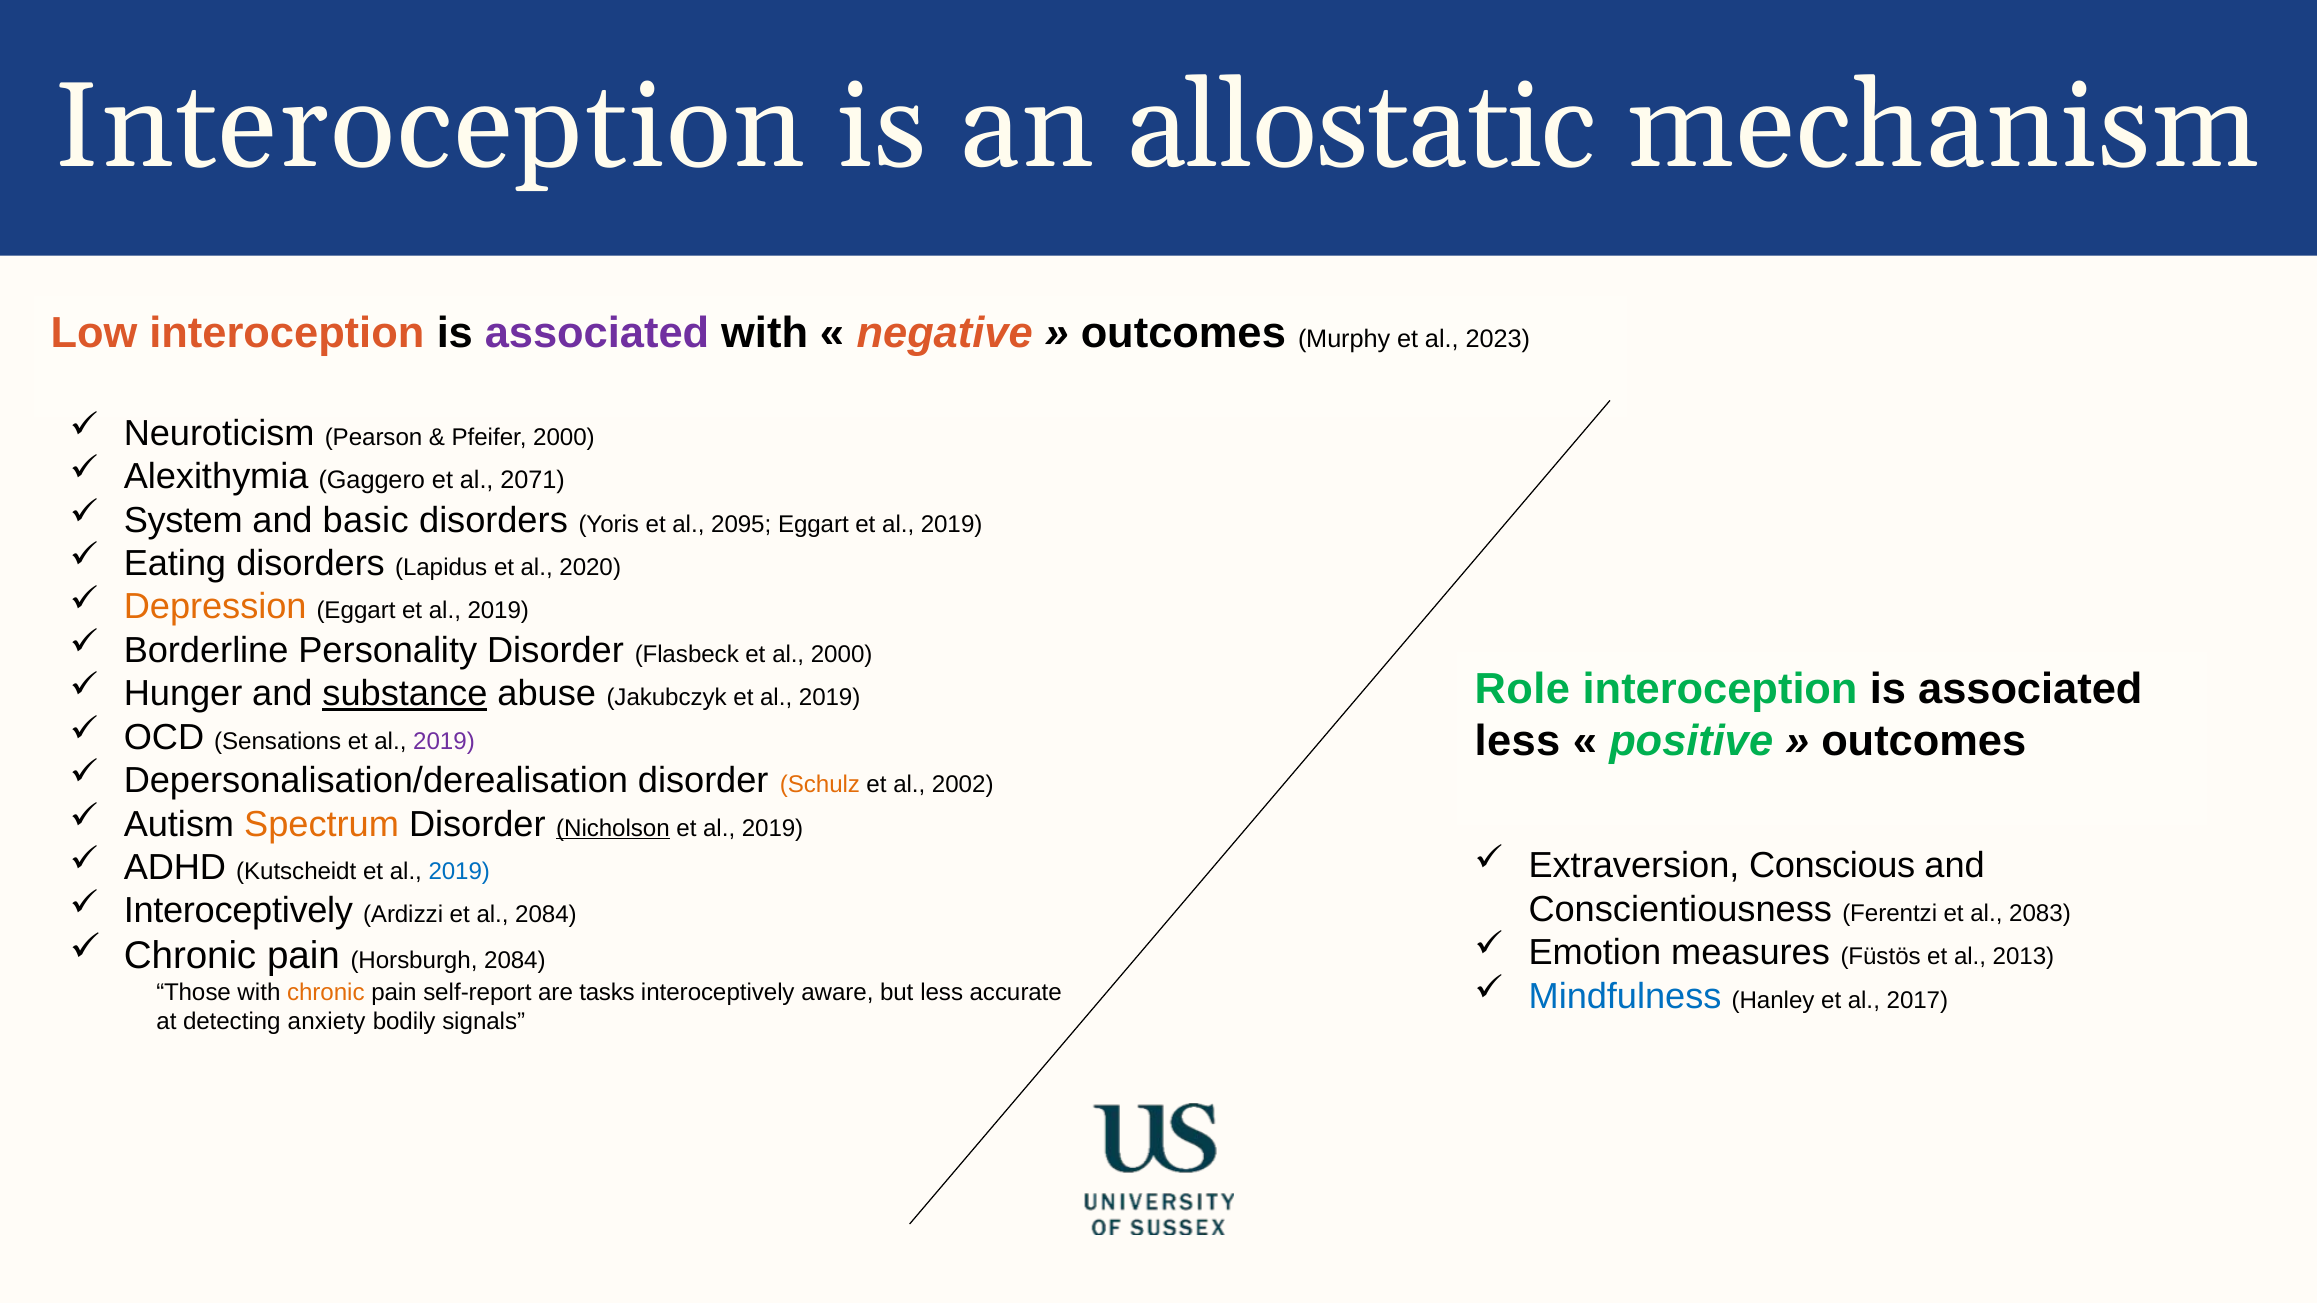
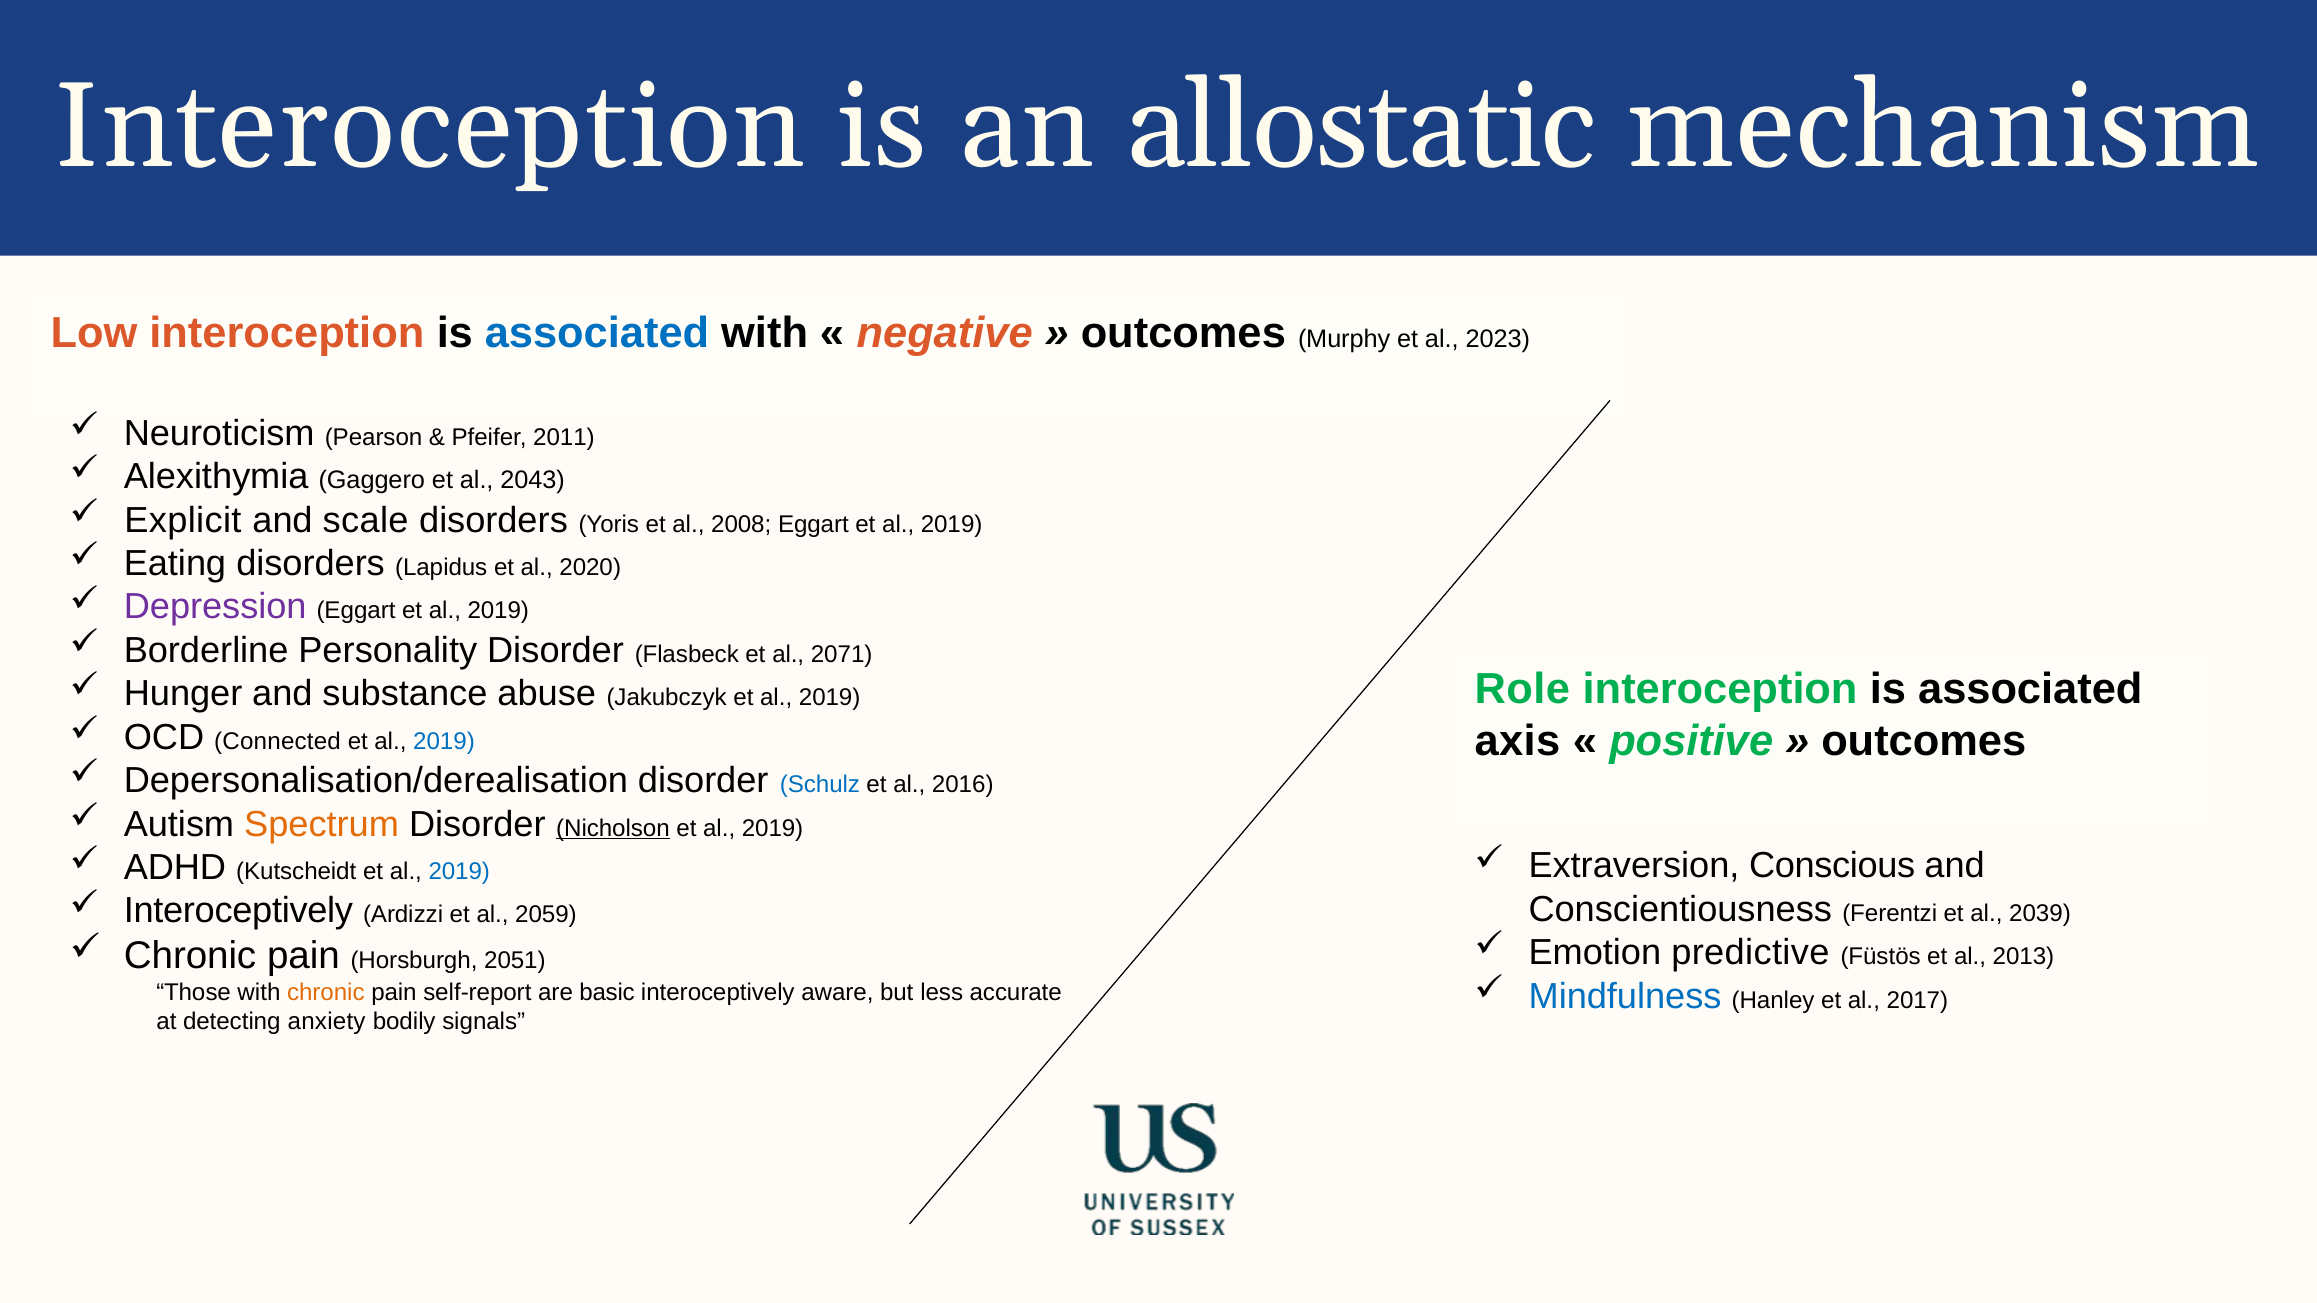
associated colour: purple -> blue (597, 333)
Pfeifer 2000: 2000 -> 2011 (564, 437)
2071: 2071 -> 2043 (533, 480)
System: System -> Explicit (183, 520)
basic: basic -> scale (366, 520)
2095: 2095 -> 2008 (741, 524)
Depression colour: orange -> purple (215, 607)
al 2000: 2000 -> 2071 (842, 655)
substance underline: present -> none (405, 694)
Sensations: Sensations -> Connected (278, 741)
2019 colour: purple -> blue (444, 741)
less: less -> axis (1517, 741)
Schulz colour: orange -> blue (820, 785)
2002: 2002 -> 2016 (963, 785)
al 2084: 2084 -> 2059 (546, 915)
2083: 2083 -> 2039 (2040, 914)
measures: measures -> predictive (1750, 953)
Horsburgh 2084: 2084 -> 2051 (515, 961)
tasks: tasks -> basic (607, 993)
